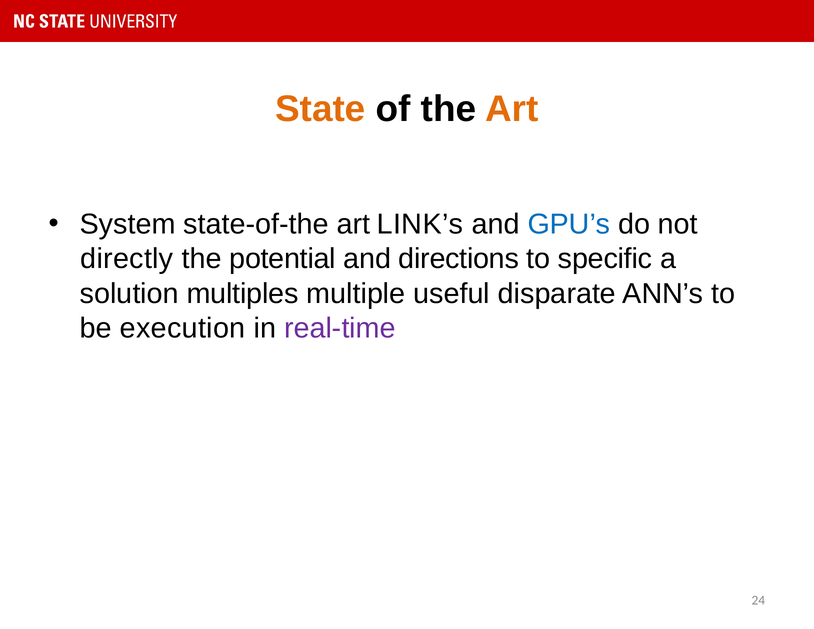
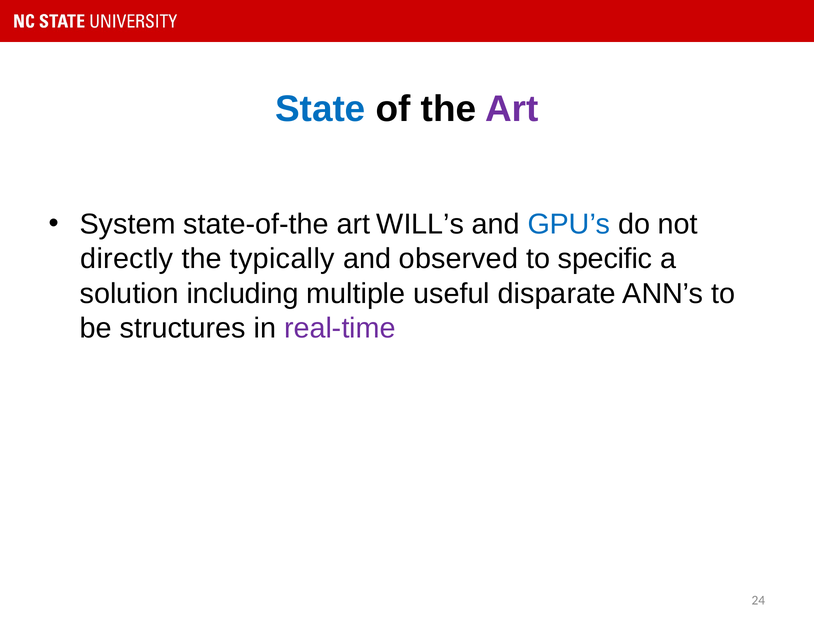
State colour: orange -> blue (320, 109)
Art colour: orange -> purple (512, 109)
LINK’s: LINK’s -> WILL’s (420, 224)
potential: potential -> typically (282, 259)
directions: directions -> observed (458, 259)
multiples: multiples -> including (243, 294)
execution: execution -> structures (183, 328)
